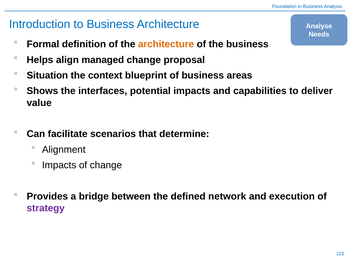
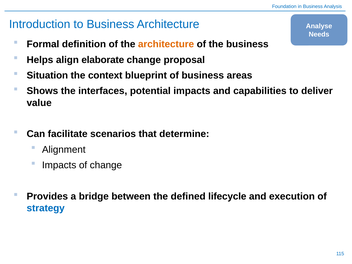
managed: managed -> elaborate (103, 60)
network: network -> lifecycle (227, 196)
strategy colour: purple -> blue (46, 208)
